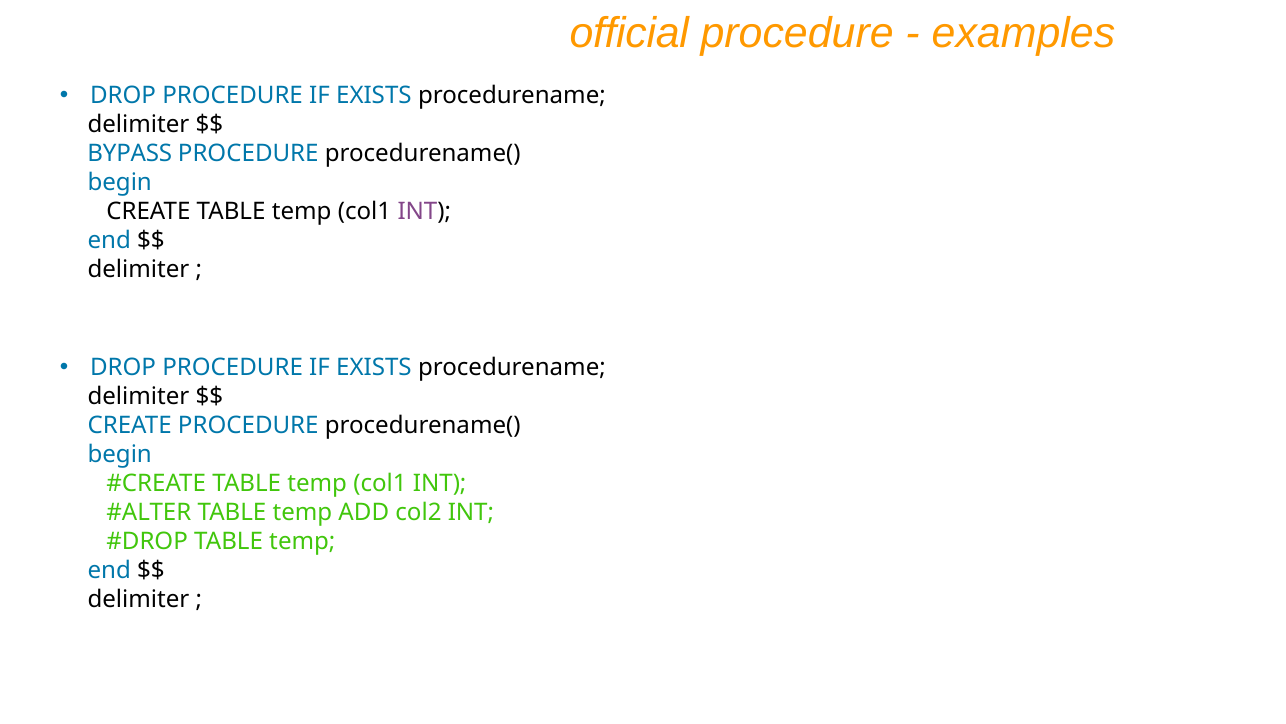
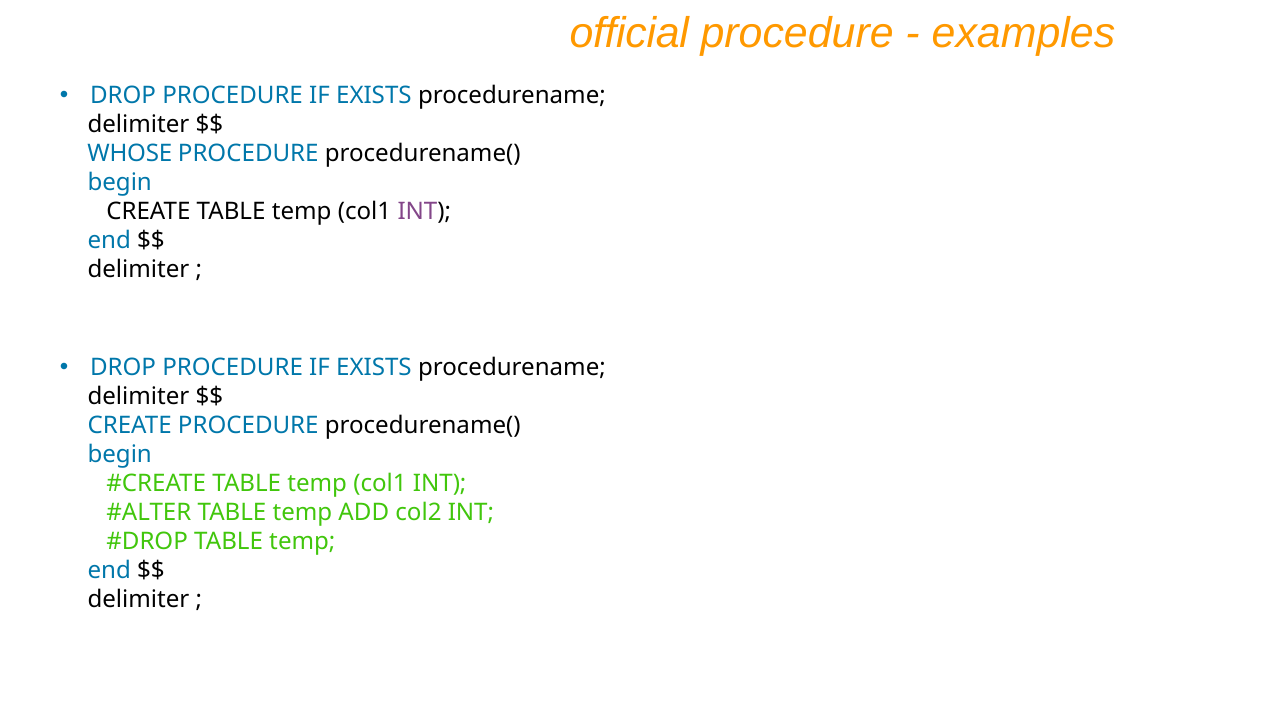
BYPASS: BYPASS -> WHOSE (130, 154)
